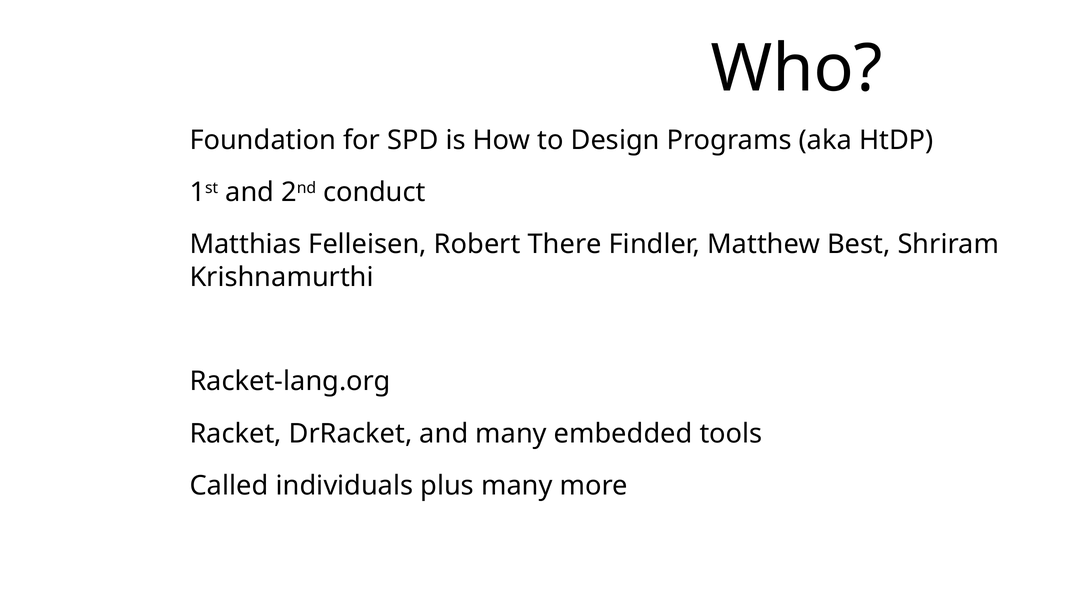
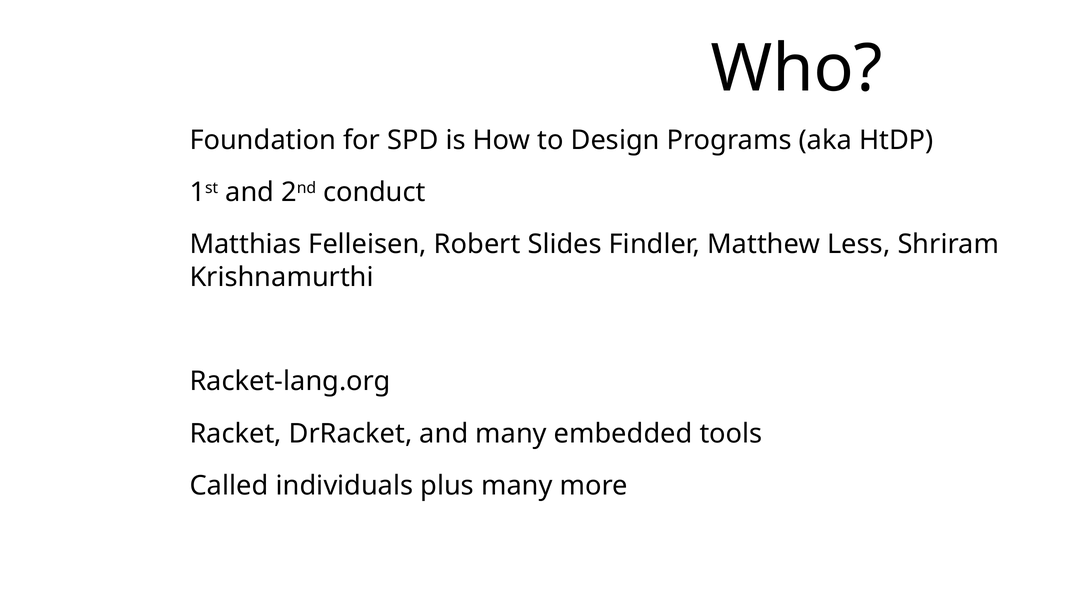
There: There -> Slides (565, 245)
Best: Best -> Less (859, 245)
